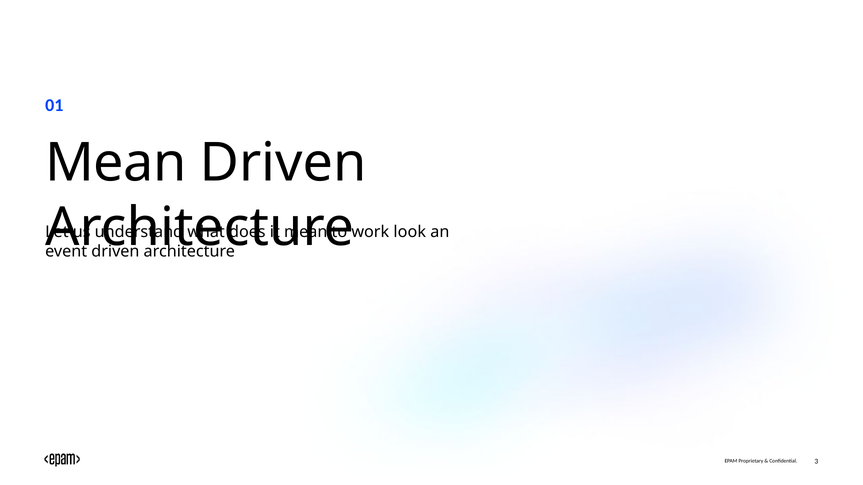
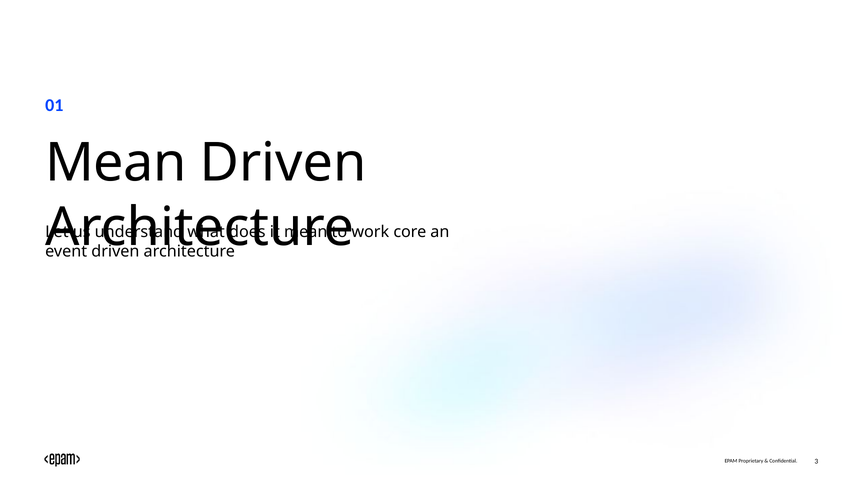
look: look -> core (410, 232)
